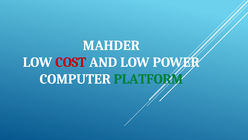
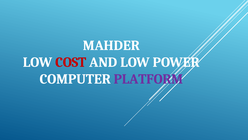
PLATFORM colour: green -> purple (148, 79)
